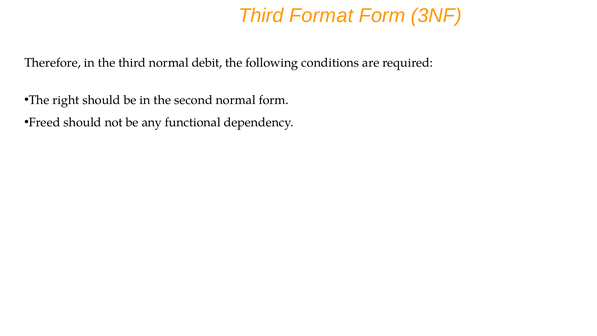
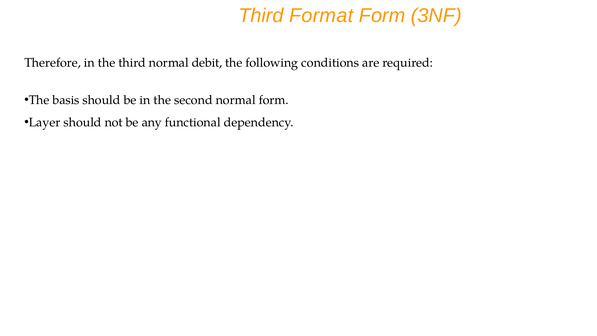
right: right -> basis (66, 100)
Freed: Freed -> Layer (45, 122)
